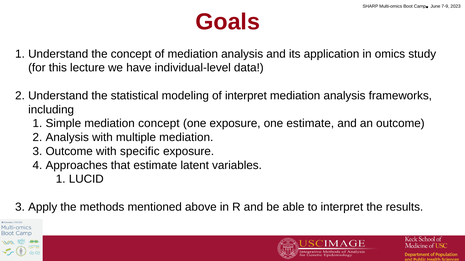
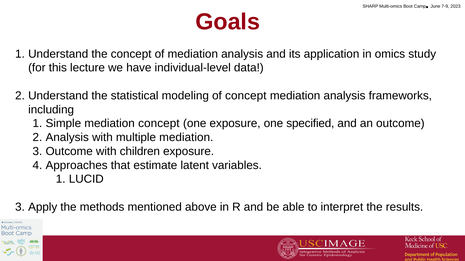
of interpret: interpret -> concept (246, 96)
one estimate: estimate -> specified (310, 124)
specific: specific -> children (140, 152)
